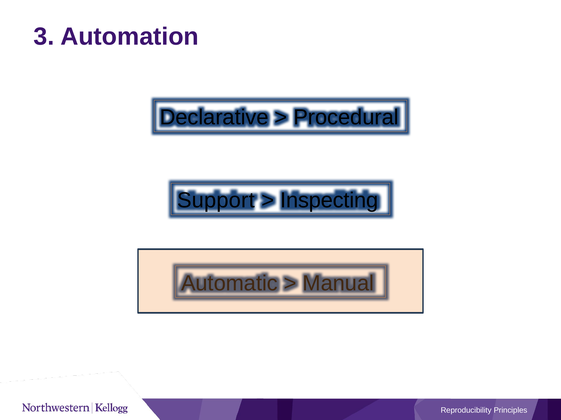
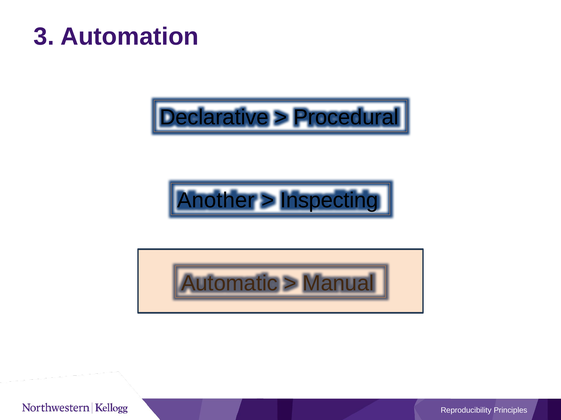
Support: Support -> Another (216, 201)
